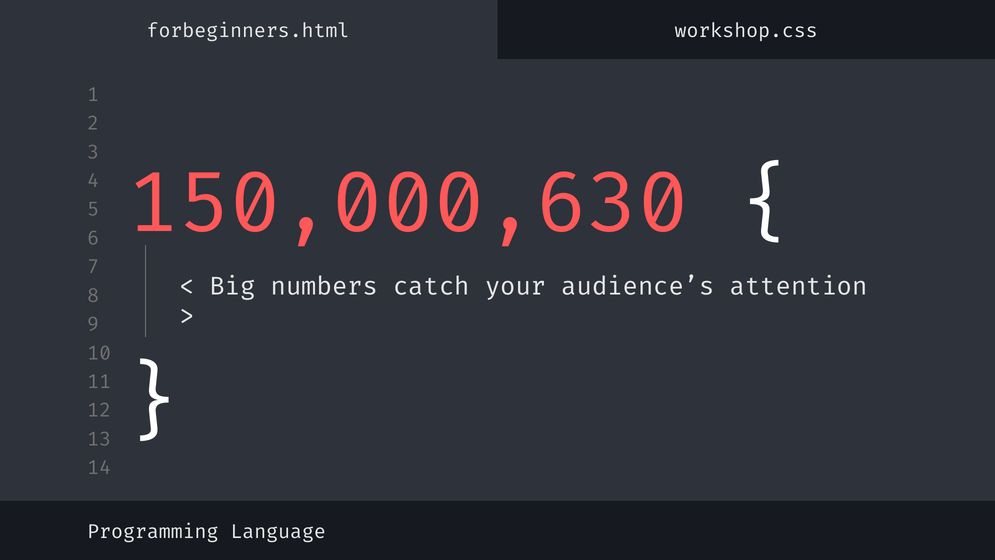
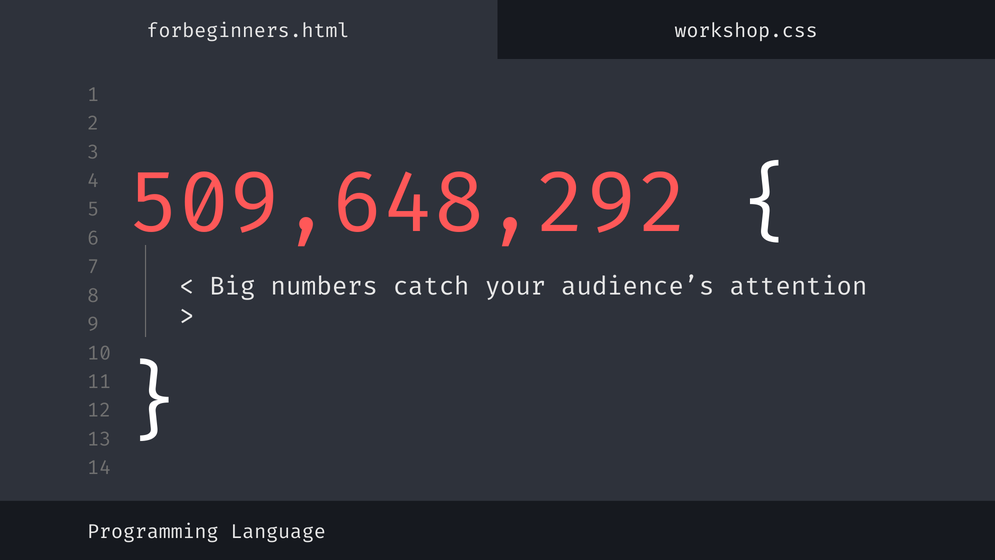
150,000,630: 150,000,630 -> 509,648,292 (408, 204)
